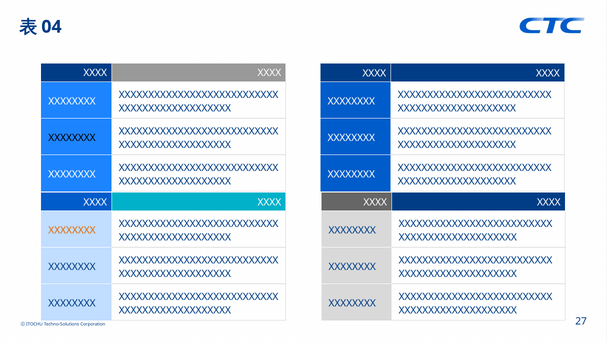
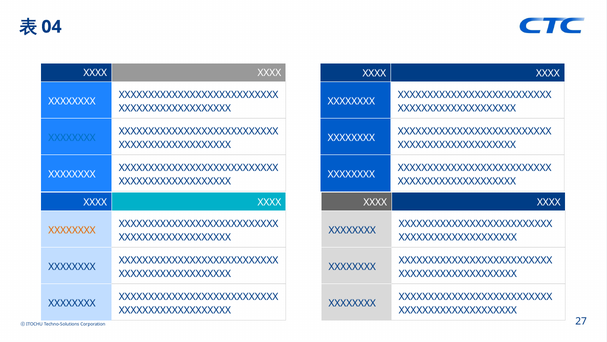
XXXXXXXX colour: black -> blue (72, 138)
